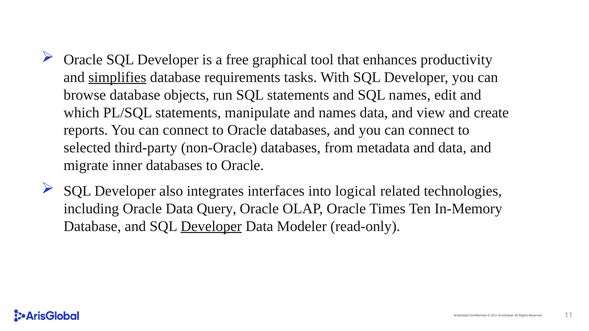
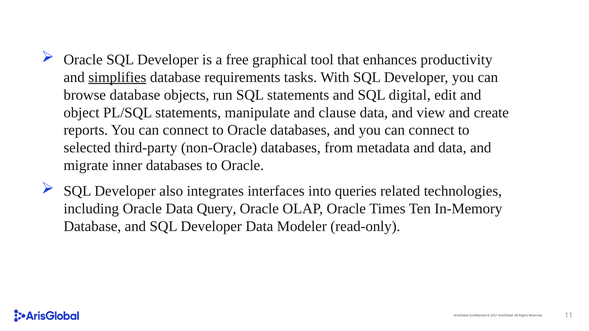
SQL names: names -> digital (410, 95)
which: which -> object (81, 113)
and names: names -> clause (337, 113)
logical: logical -> queries (356, 191)
Developer underline: present -> none (211, 226)
